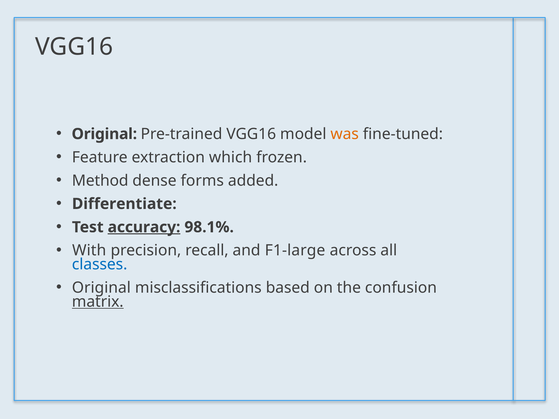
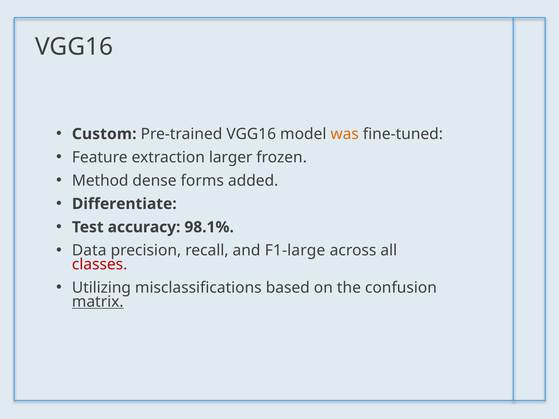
Original: Original -> Custom (104, 134)
which: which -> larger (231, 157)
accuracy underline: present -> none (144, 227)
With: With -> Data (89, 251)
classes colour: blue -> red (100, 265)
Original: Original -> Utilizing (101, 288)
